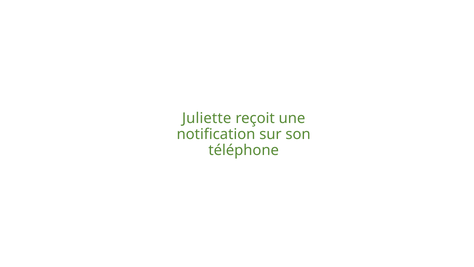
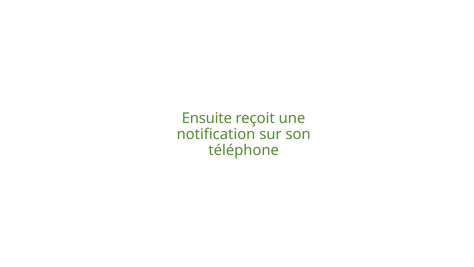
Juliette: Juliette -> Ensuite (207, 118)
